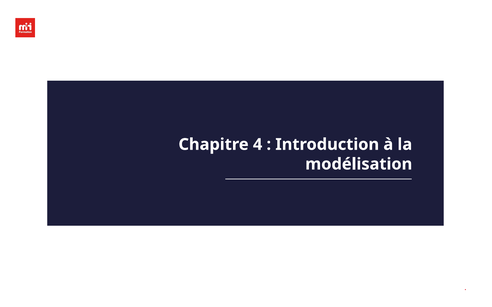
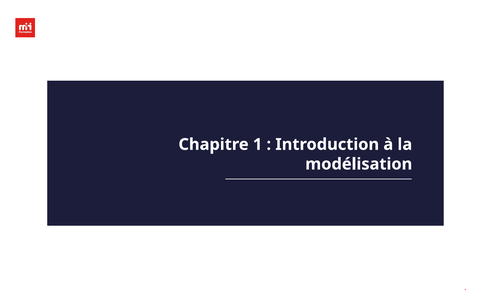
4: 4 -> 1 (258, 145)
